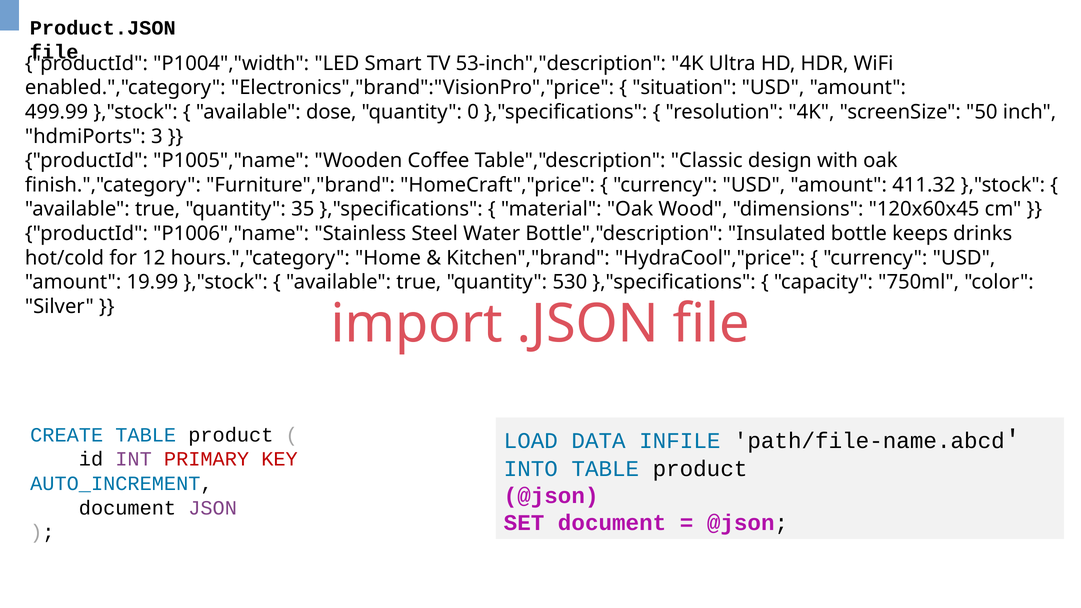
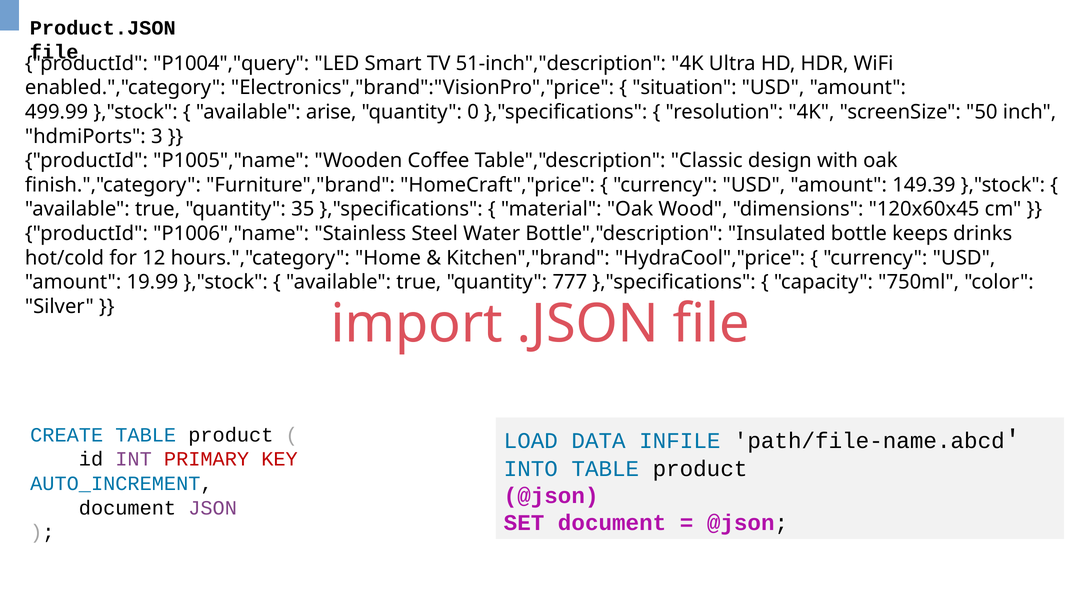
P1004","width: P1004","width -> P1004","query (231, 63)
53-inch","description: 53-inch","description -> 51-inch","description (561, 63)
dose: dose -> arise (331, 112)
411.32: 411.32 -> 149.39 (924, 185)
530: 530 -> 777 (570, 282)
